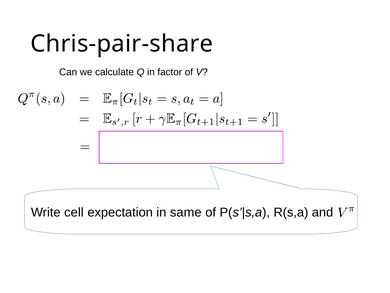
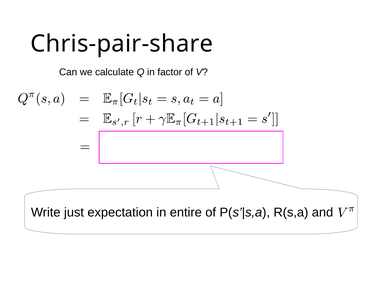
cell: cell -> just (74, 212)
same: same -> entire (186, 212)
